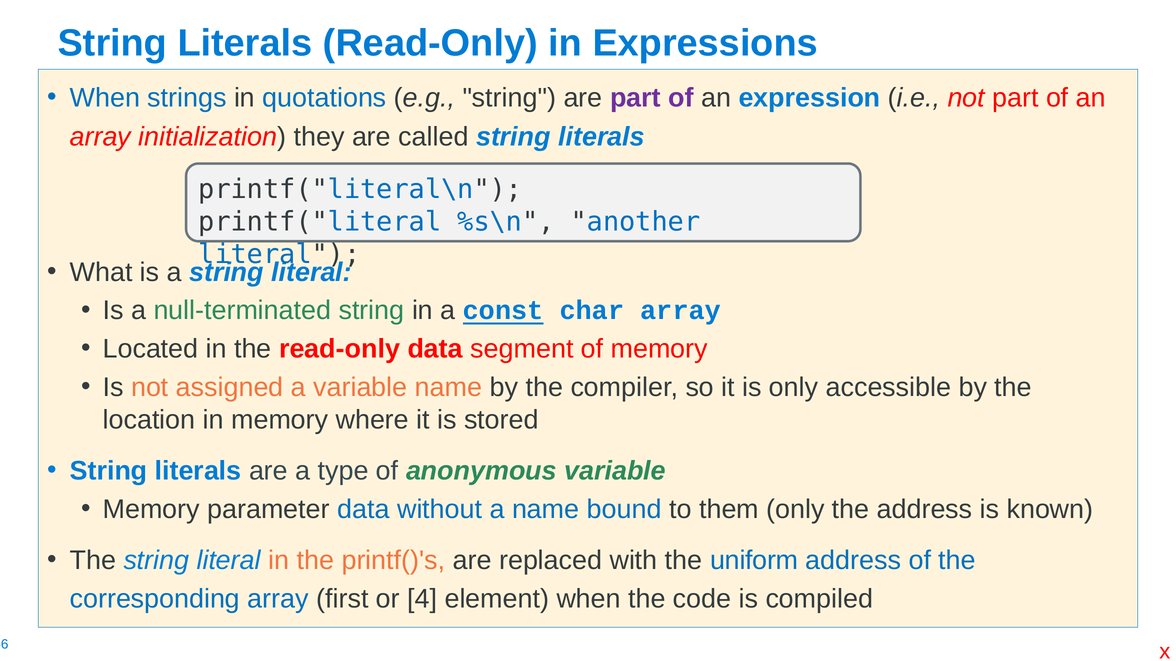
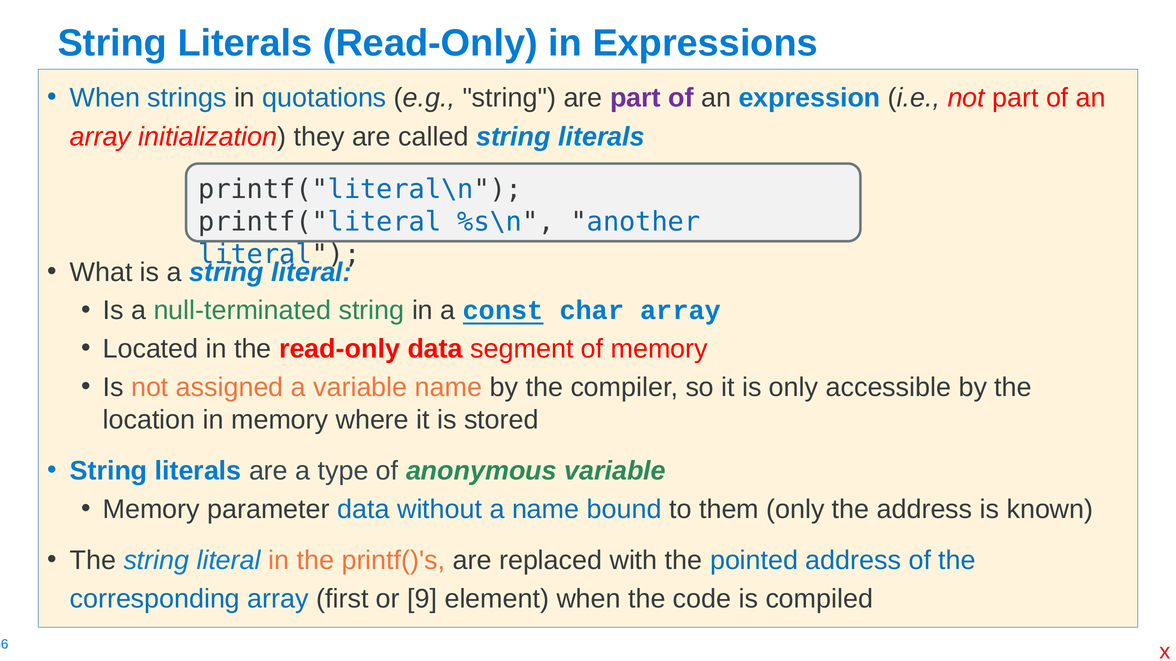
uniform: uniform -> pointed (754, 561)
4: 4 -> 9 (422, 599)
